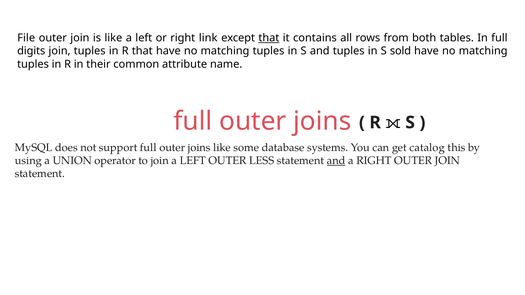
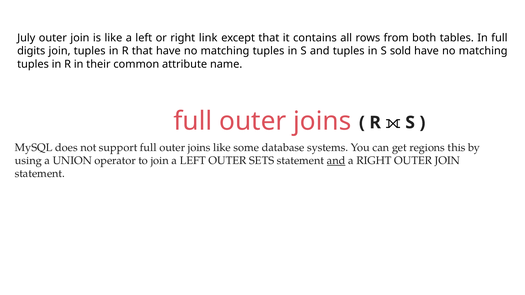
File: File -> July (26, 38)
that underline: present -> none (269, 38)
catalog: catalog -> regions (427, 148)
LESS: LESS -> SETS (262, 161)
